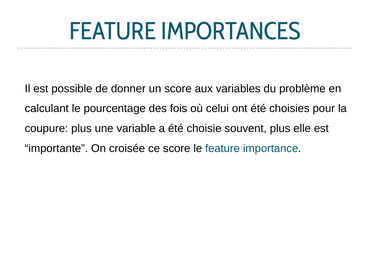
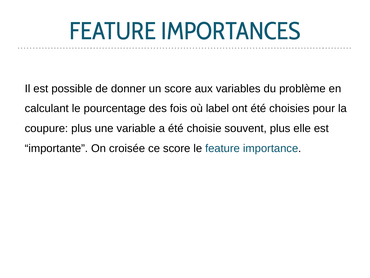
celui: celui -> label (217, 109)
